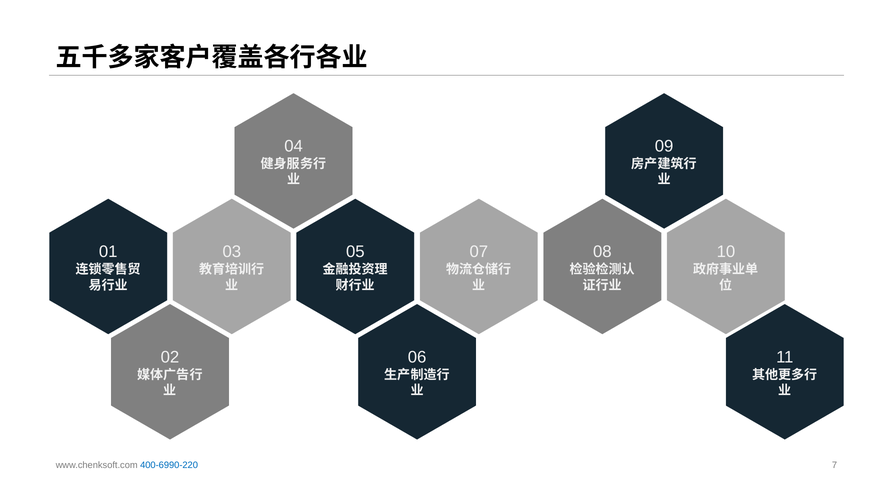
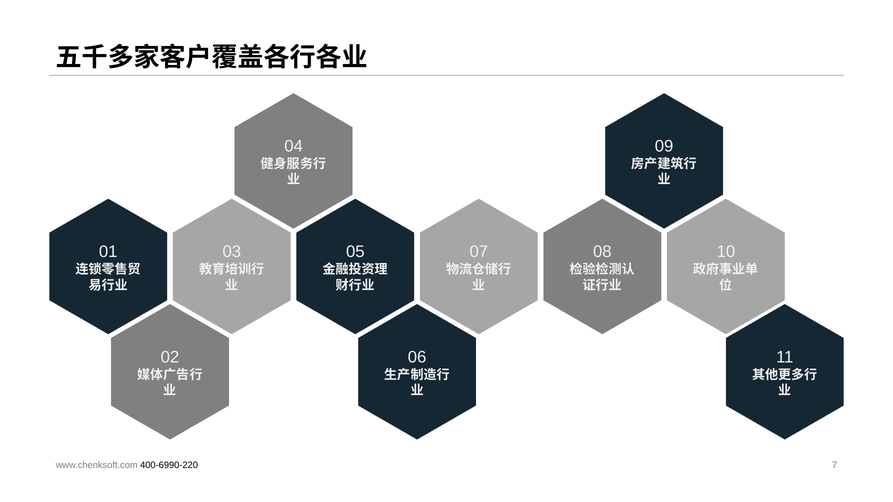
400-6990-220 colour: blue -> black (169, 465)
